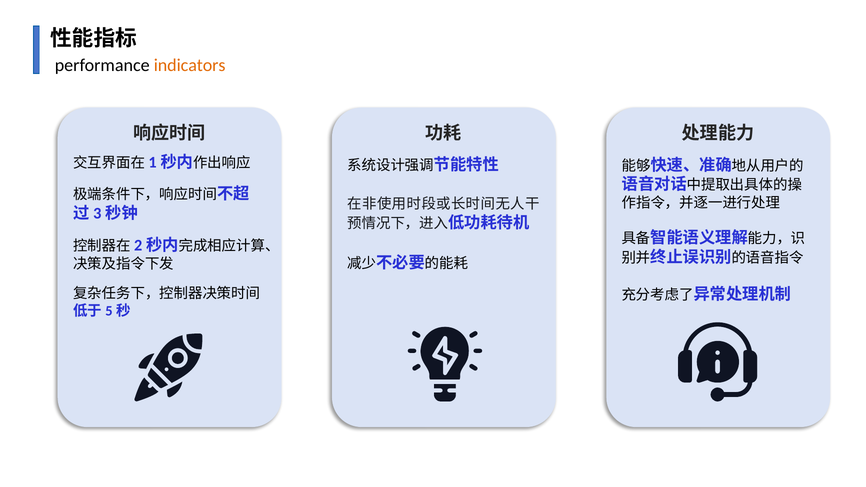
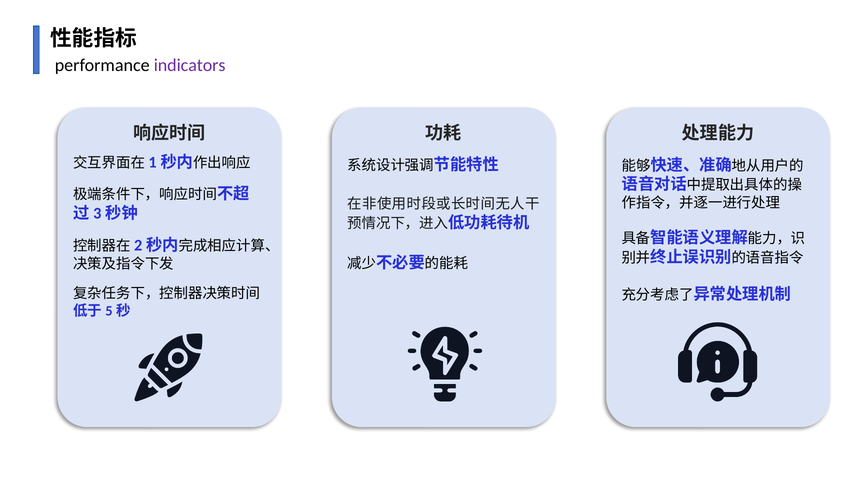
indicators colour: orange -> purple (190, 65)
